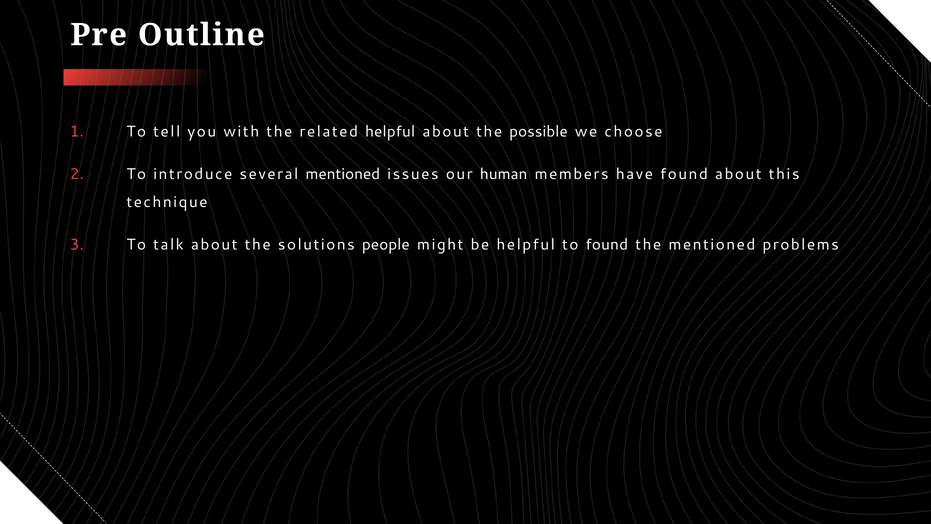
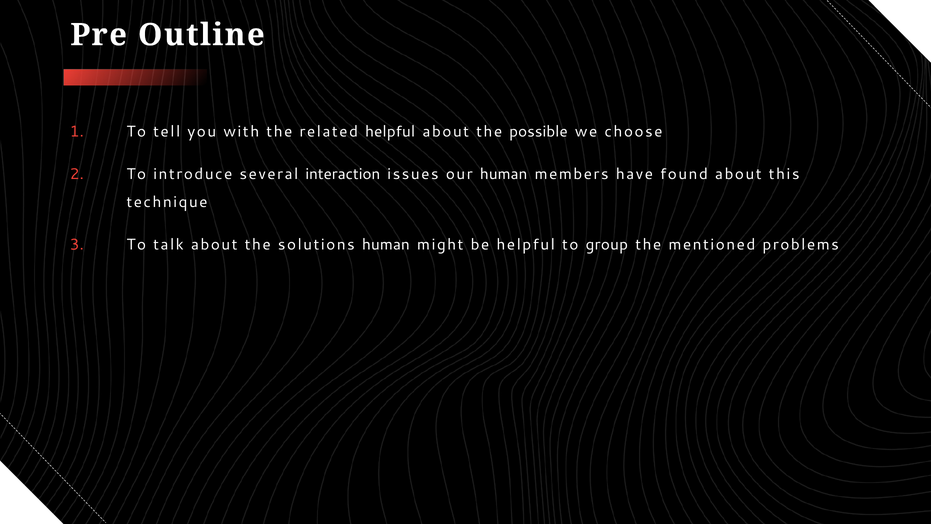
several mentioned: mentioned -> interaction (343, 174)
solutions people: people -> human (386, 244)
to found: found -> group (607, 244)
